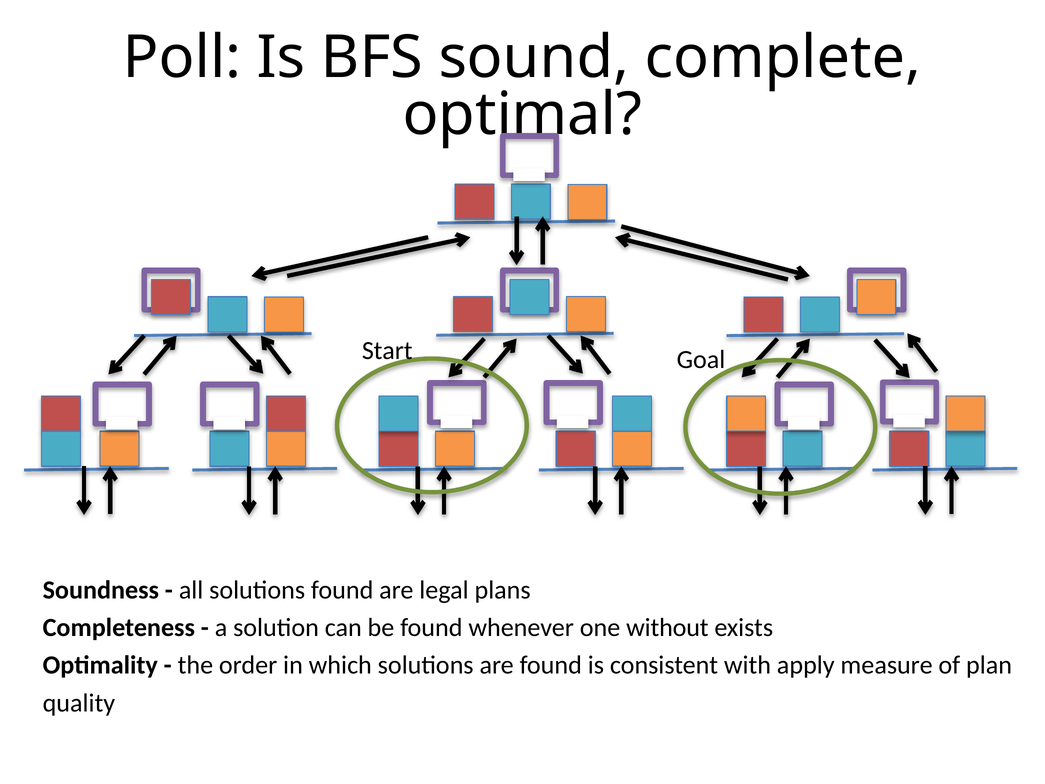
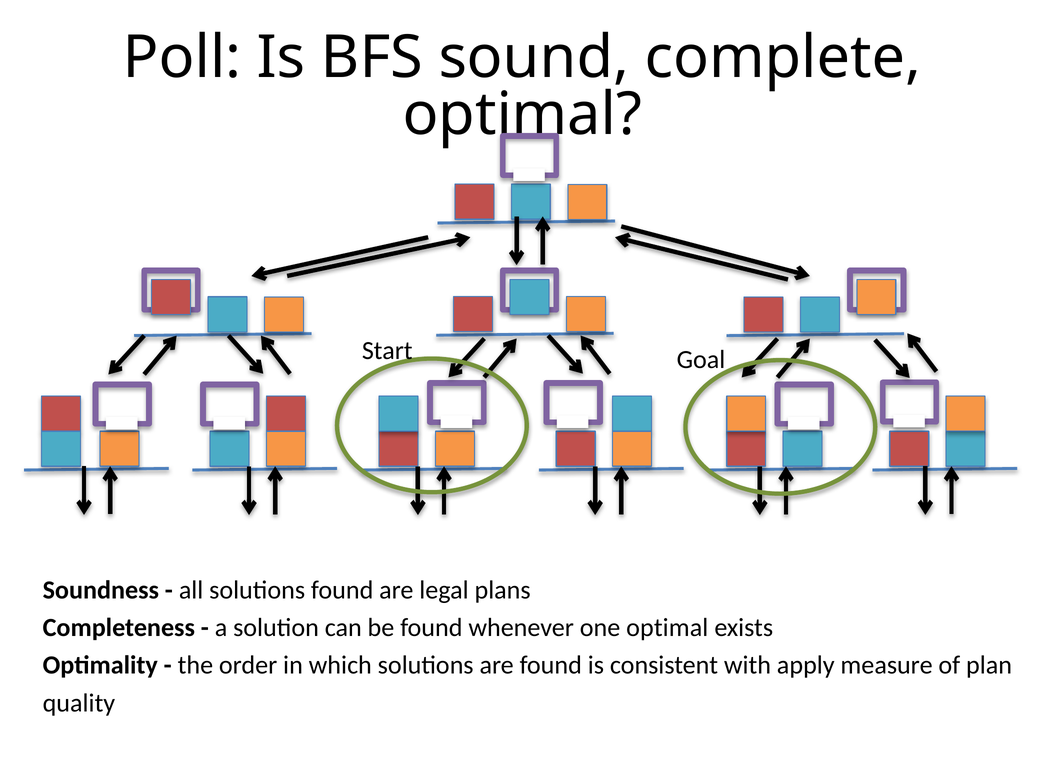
one without: without -> optimal (667, 628)
